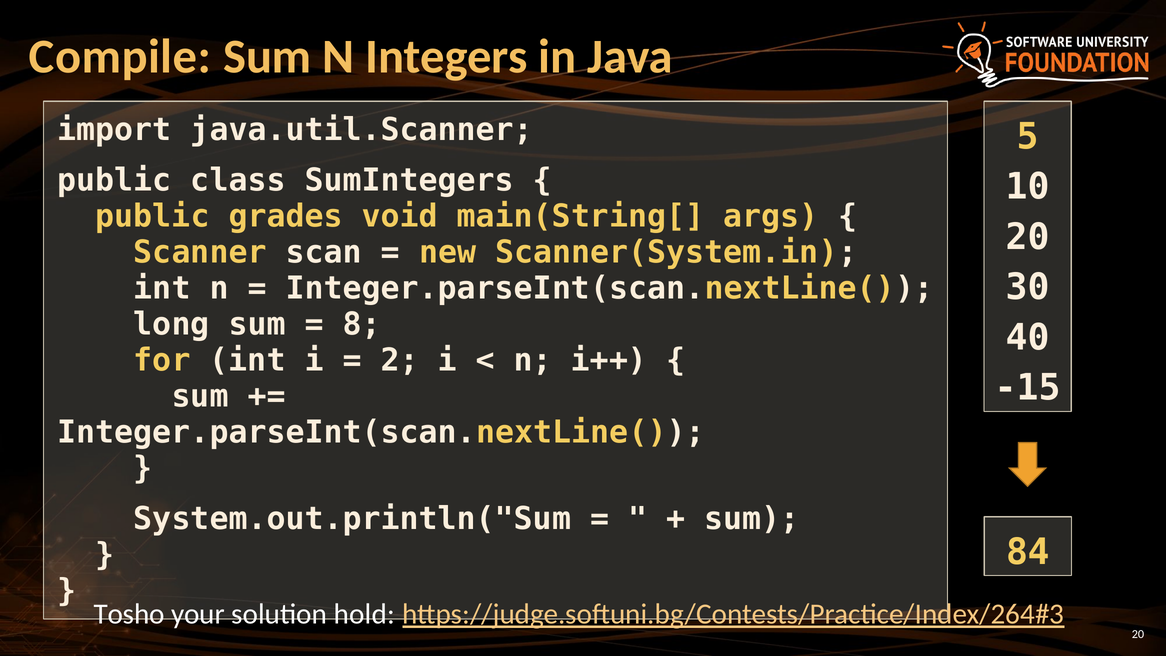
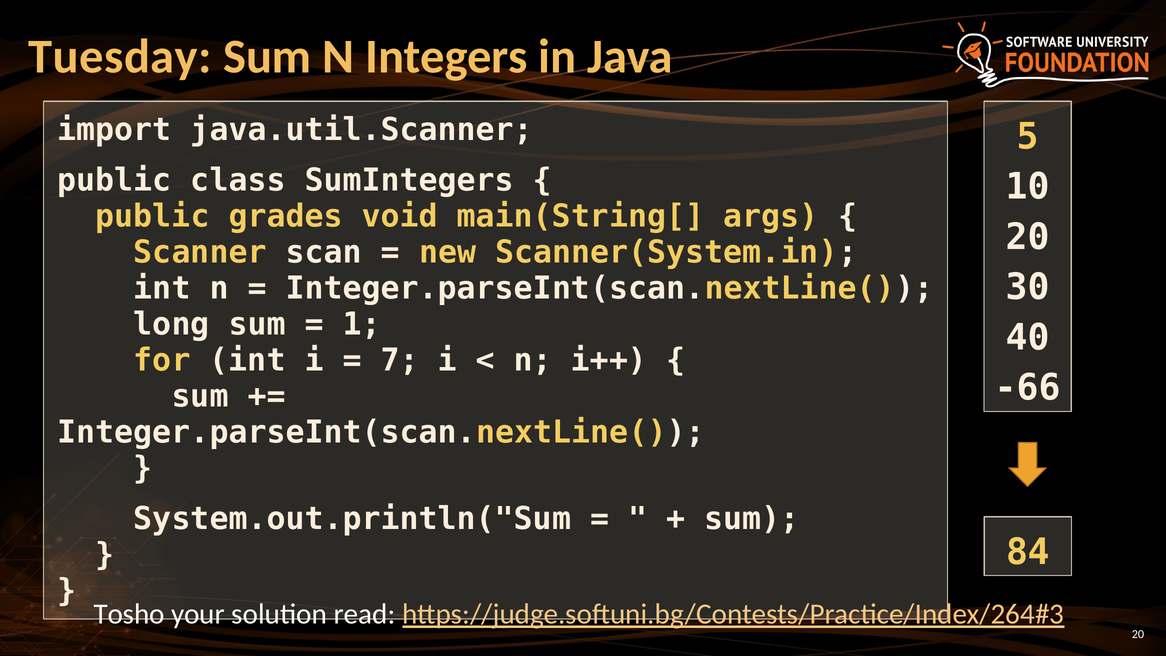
Compile: Compile -> Tuesday (120, 57)
8: 8 -> 1 (362, 325)
2: 2 -> 7 (400, 361)
-15: -15 -> -66 (1028, 388)
hold: hold -> read (364, 614)
